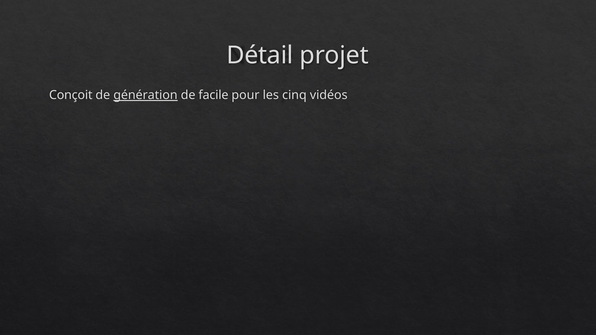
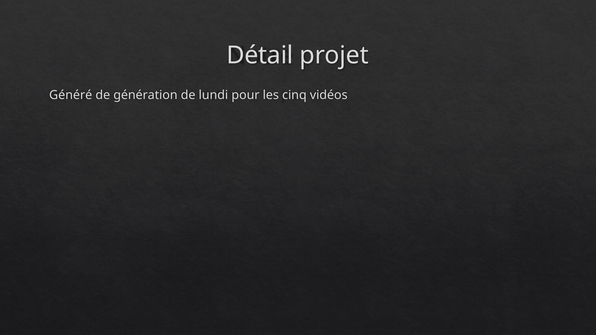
Conçoit: Conçoit -> Généré (71, 95)
génération underline: present -> none (145, 95)
facile: facile -> lundi (213, 95)
